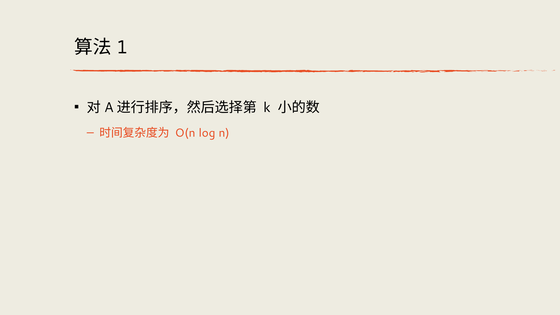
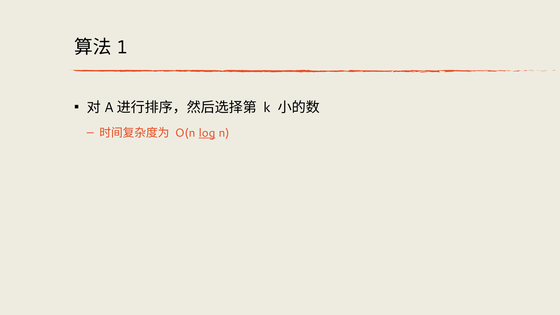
log underline: none -> present (207, 133)
